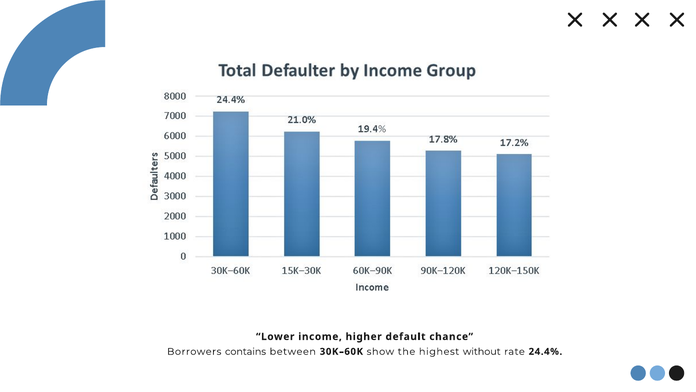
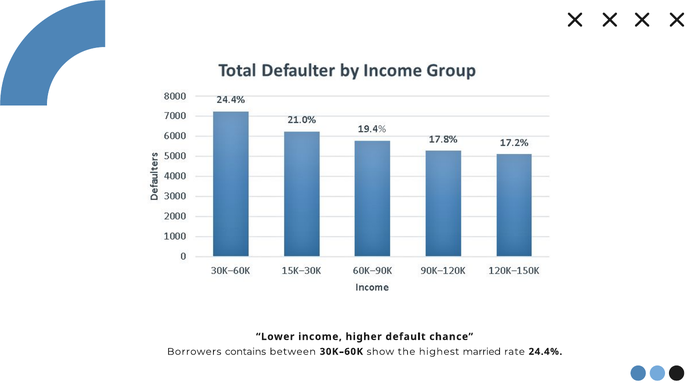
without: without -> married (482, 351)
